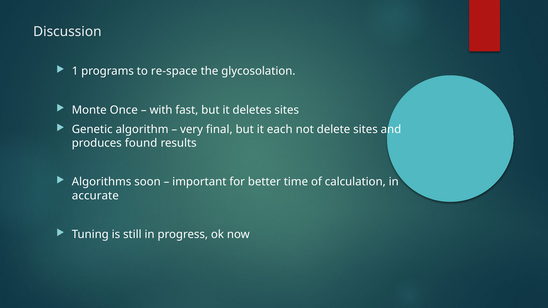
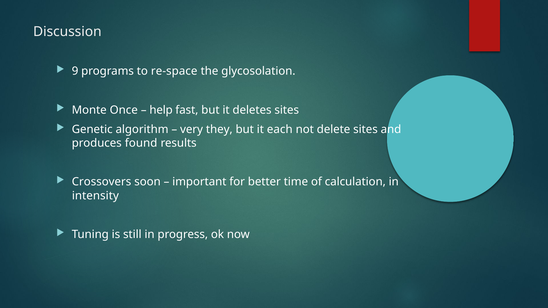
1: 1 -> 9 (75, 71)
with: with -> help (161, 110)
final: final -> they (219, 129)
Algorithms: Algorithms -> Crossovers (102, 182)
accurate: accurate -> intensity (95, 196)
